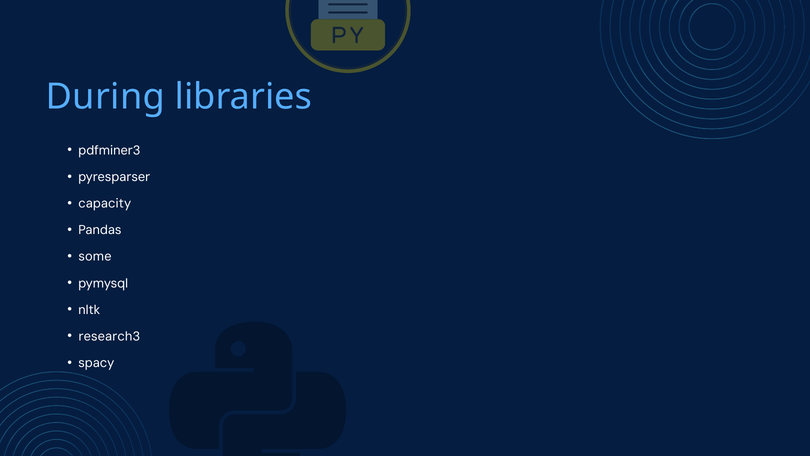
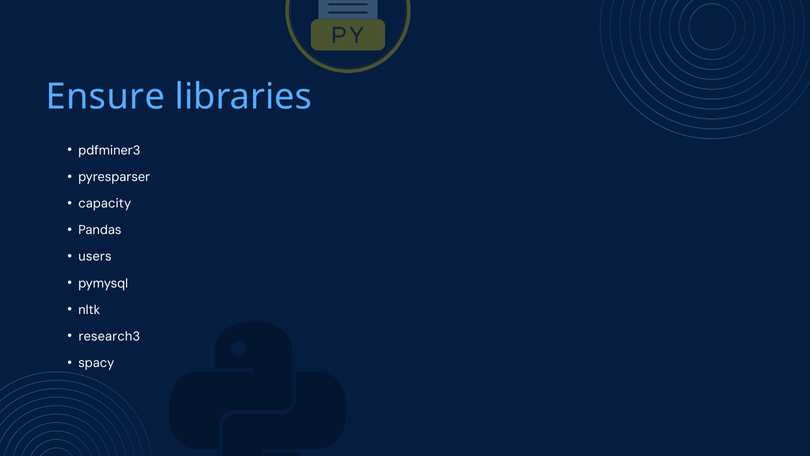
During: During -> Ensure (105, 97)
some: some -> users (95, 257)
